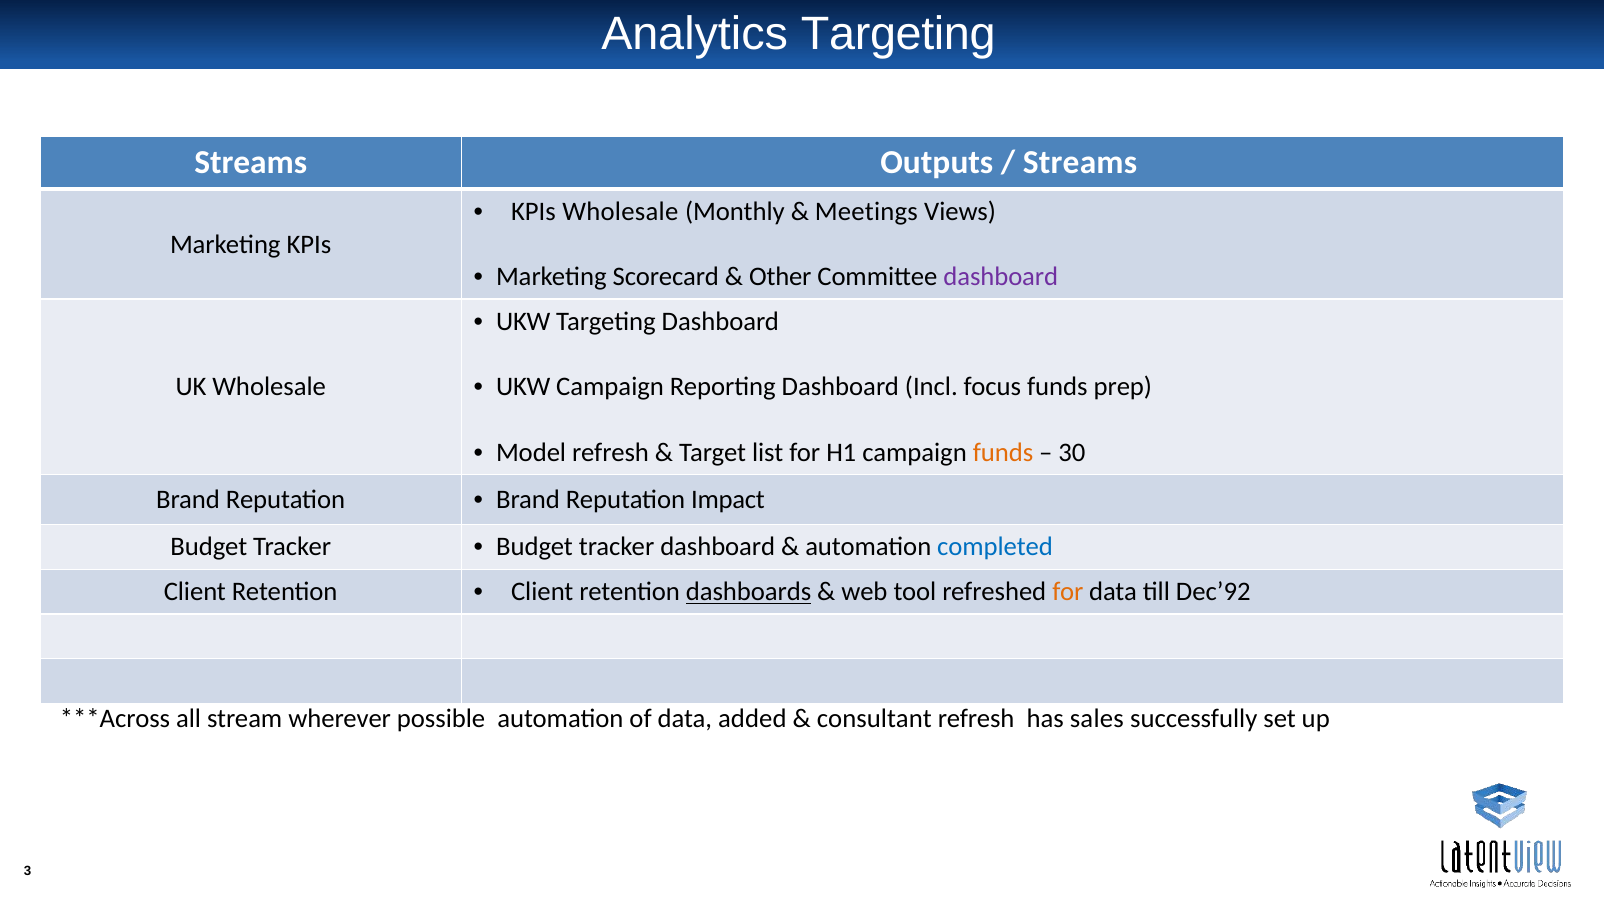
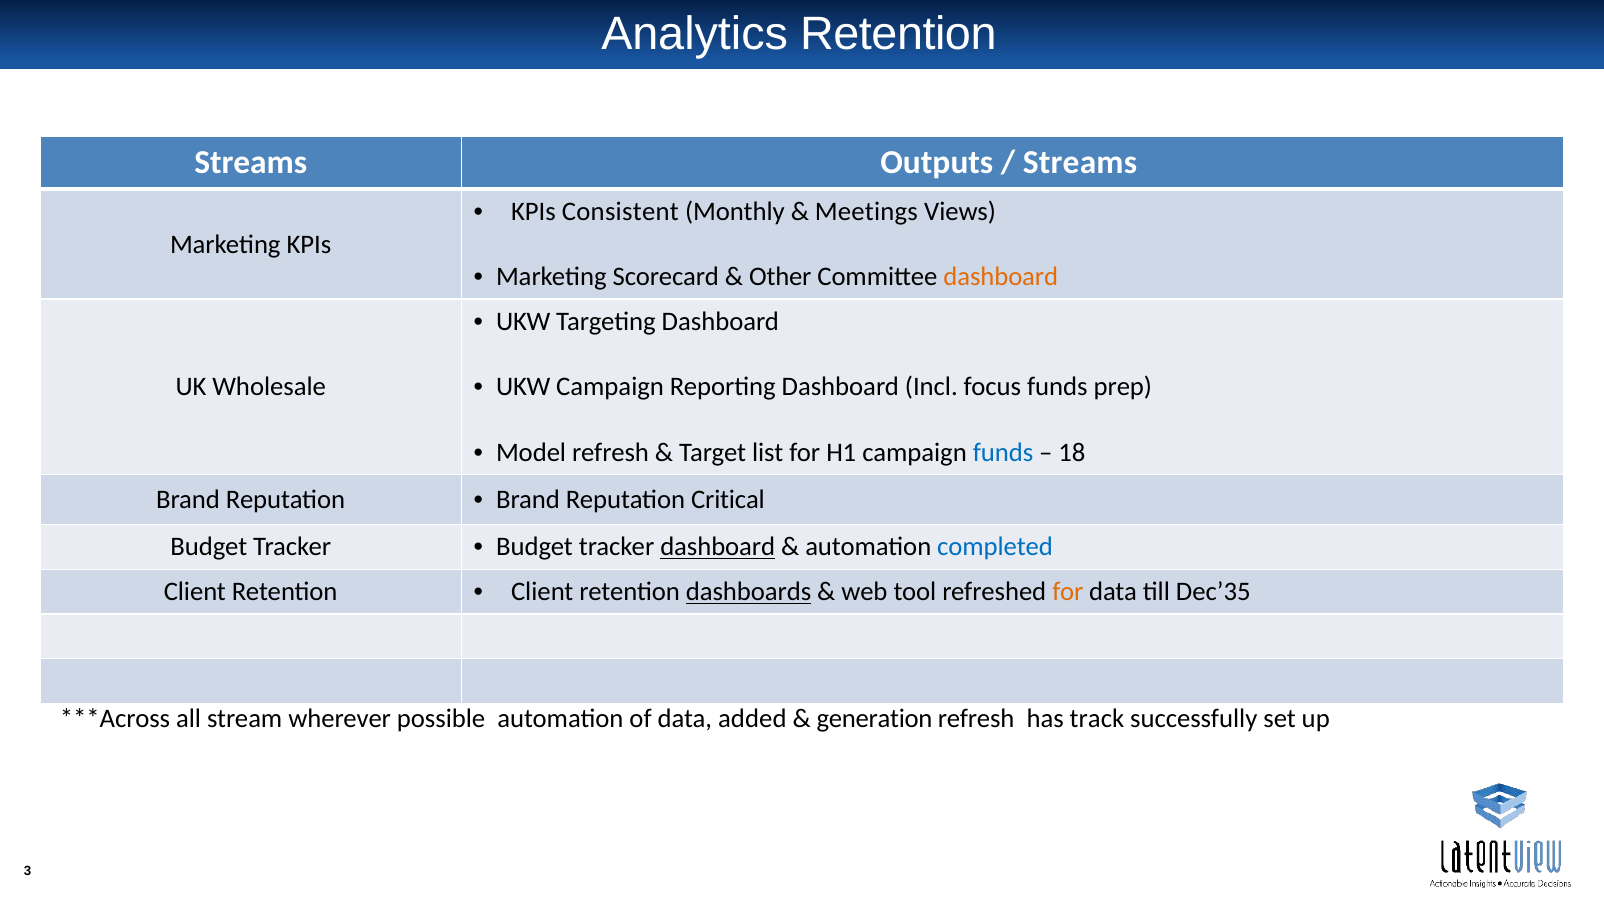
Analytics Targeting: Targeting -> Retention (898, 34)
KPIs Wholesale: Wholesale -> Consistent (620, 212)
dashboard colour: purple -> orange (1001, 277)
funds colour: orange -> blue (1003, 452)
30: 30 -> 18 (1072, 452)
Impact: Impact -> Critical (728, 500)
dashboard underline: none -> present (718, 547)
Dec’92: Dec’92 -> Dec’35 (1213, 592)
consultant: consultant -> generation (874, 719)
sales: sales -> track (1097, 719)
